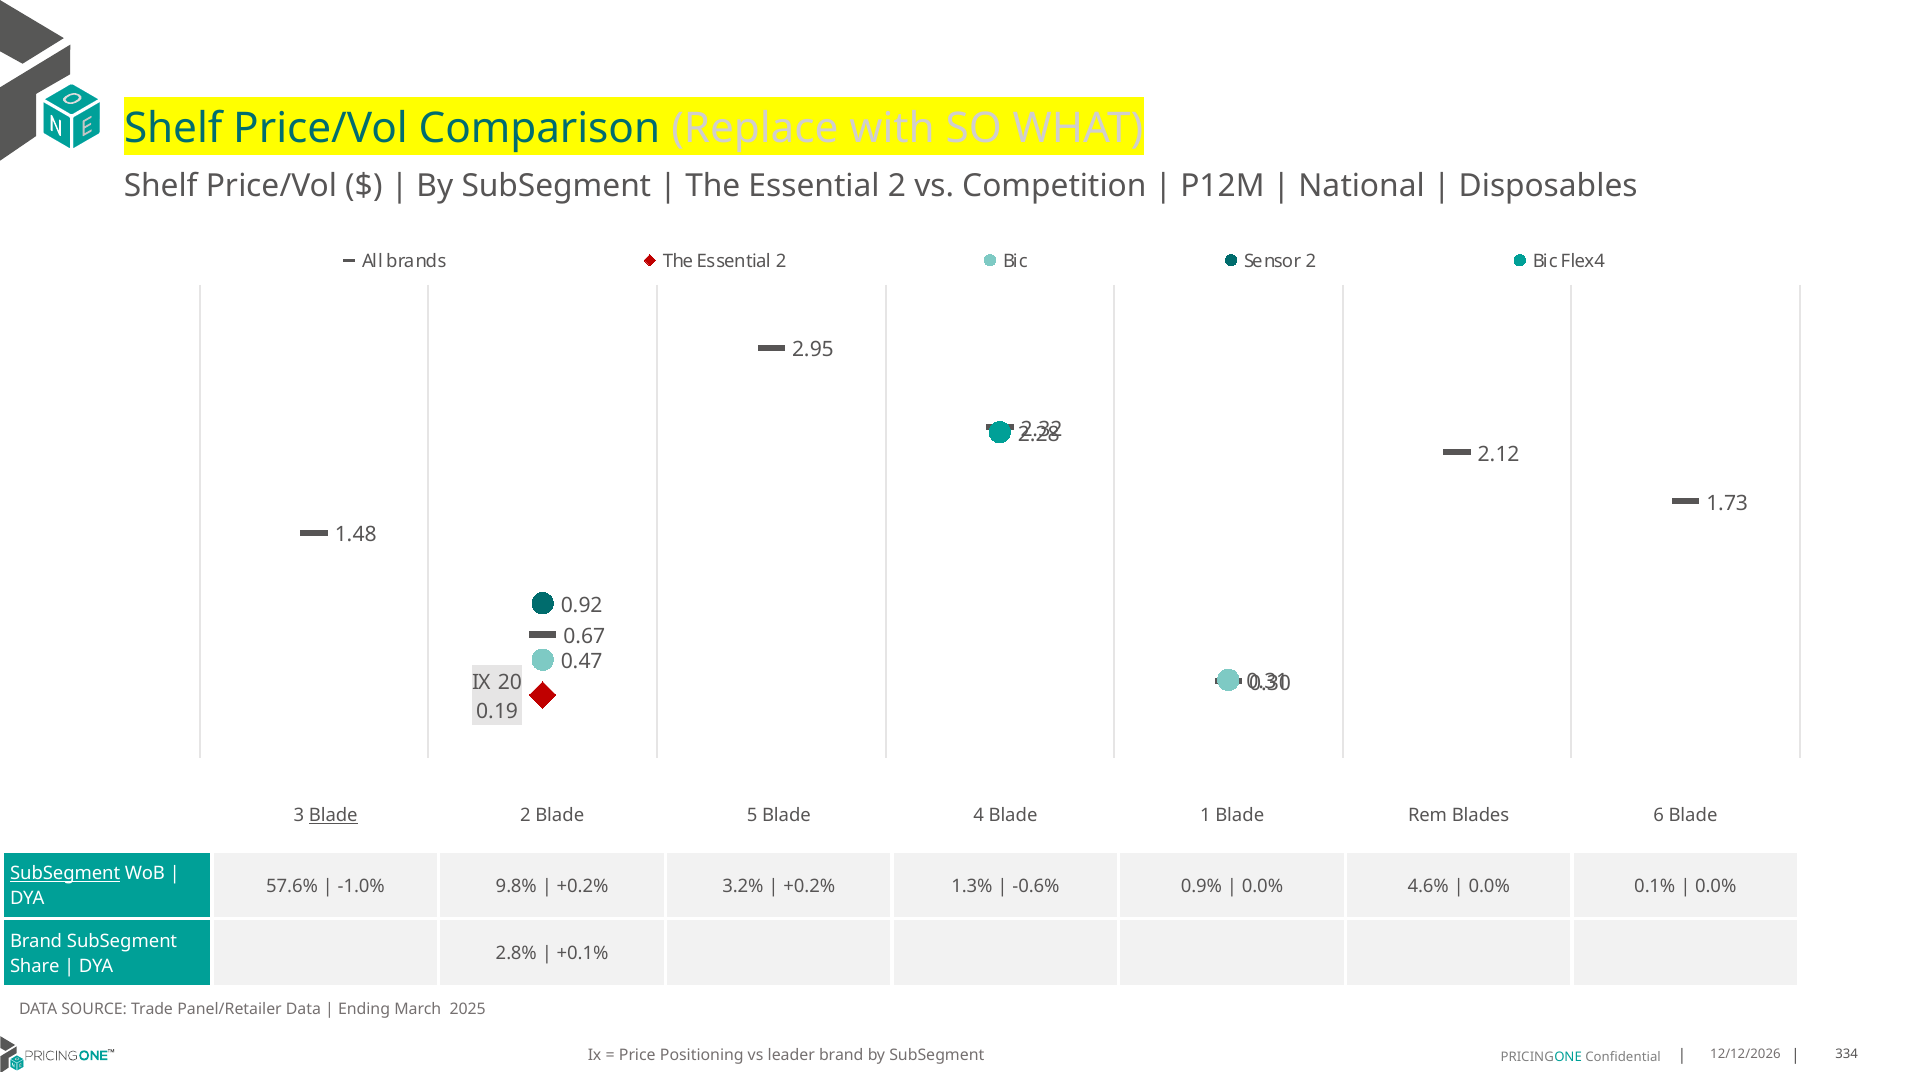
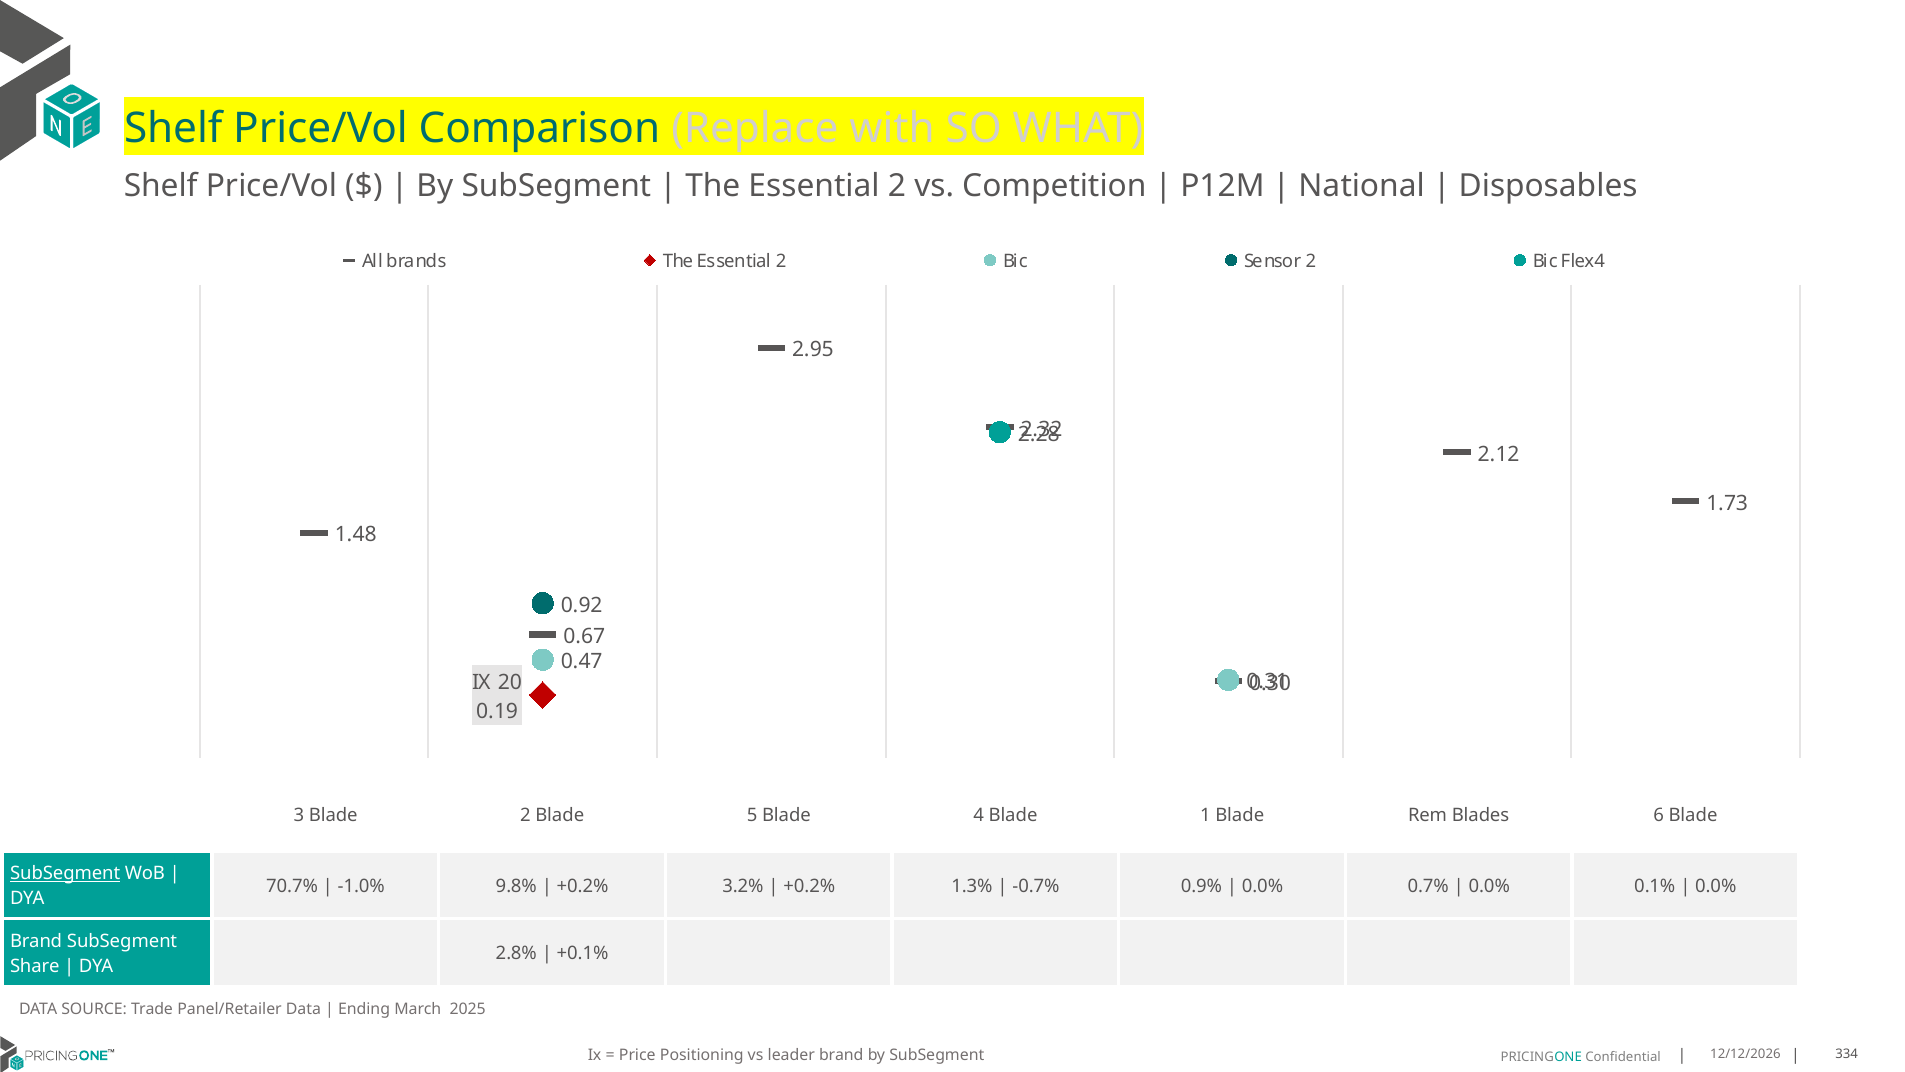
Blade underline: present -> none (333, 815)
57.6%: 57.6% -> 70.7% (292, 886)
-0.6%: -0.6% -> -0.7% (1036, 886)
4.6%: 4.6% -> 0.7% (1428, 886)
